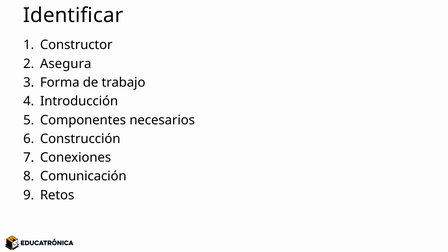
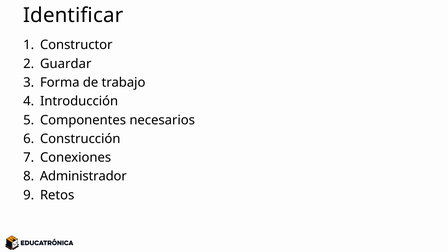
Asegura: Asegura -> Guardar (66, 64)
Comunicación: Comunicación -> Administrador (83, 176)
